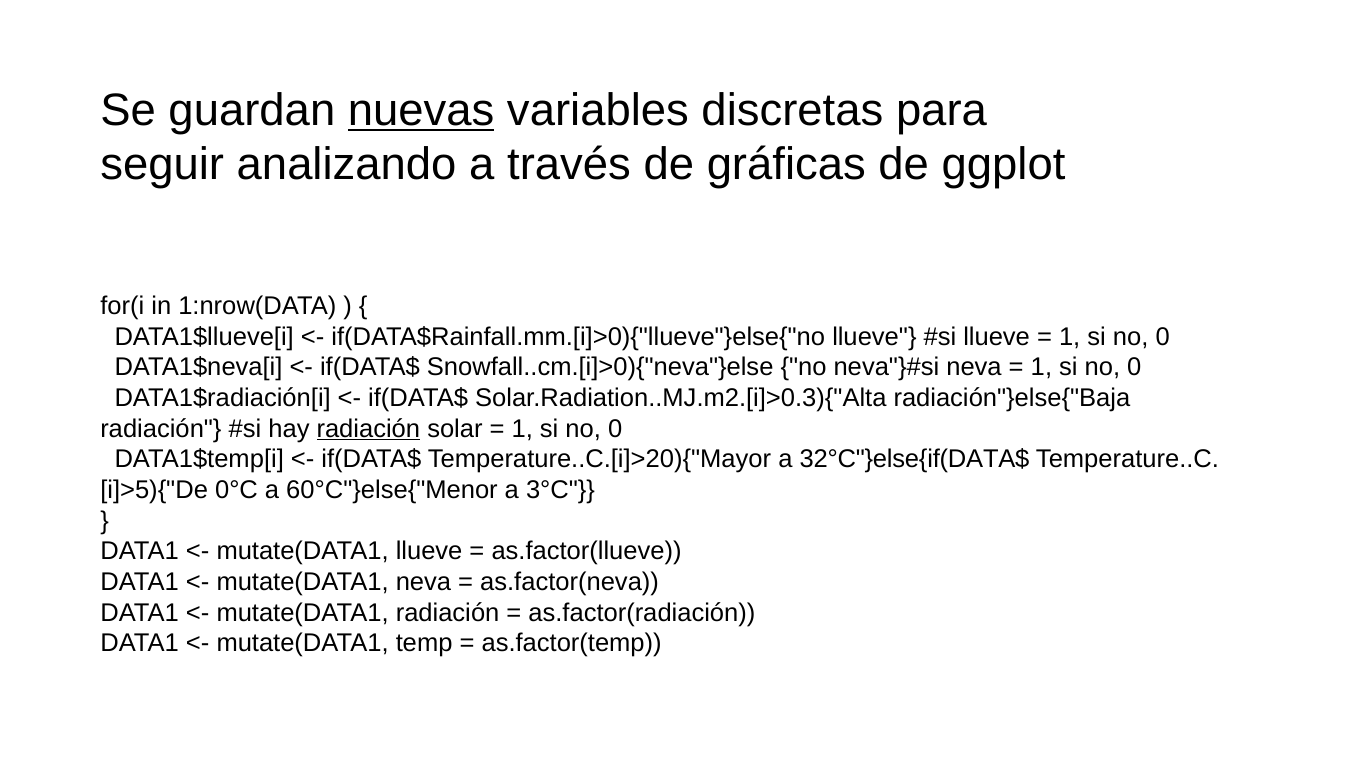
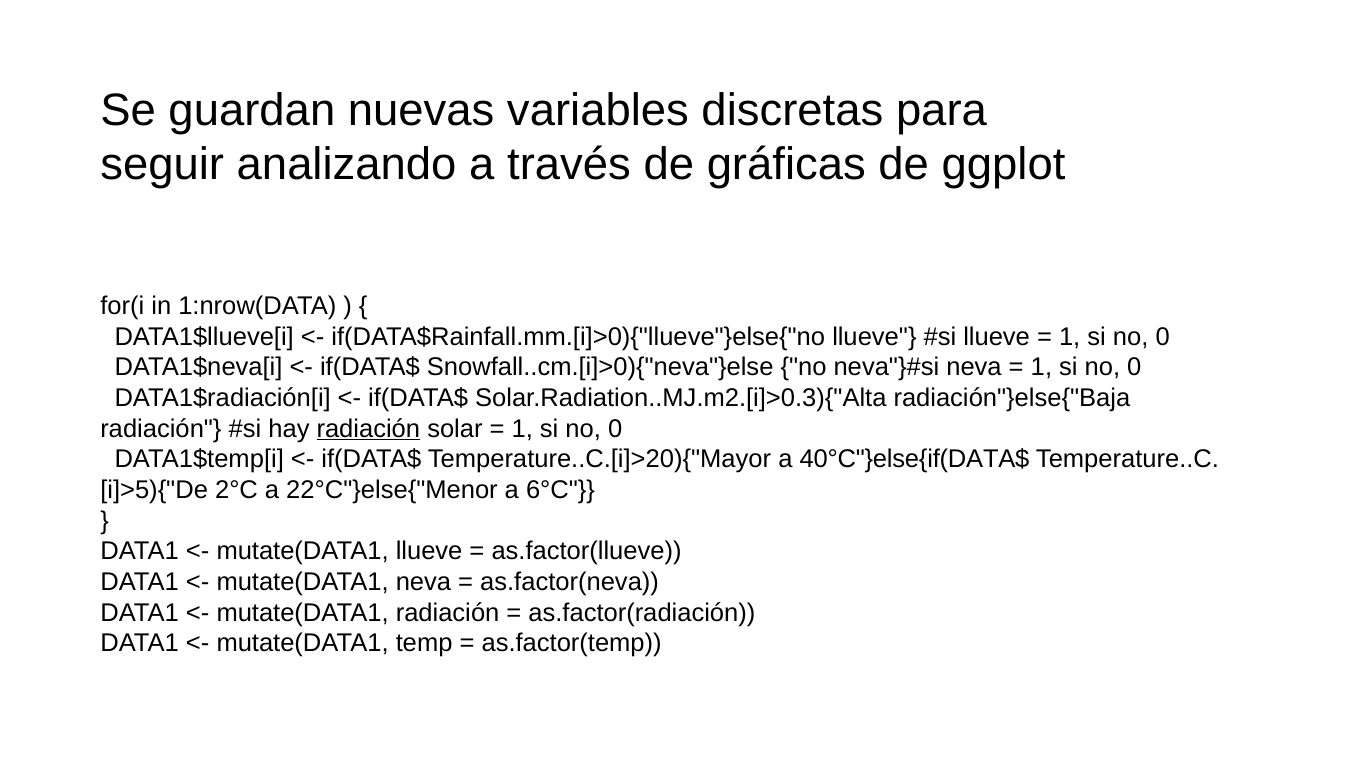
nuevas underline: present -> none (421, 110)
32°C"}else{if(DATA$: 32°C"}else{if(DATA$ -> 40°C"}else{if(DATA$ (914, 459)
0°C: 0°C -> 2°C (236, 490)
60°C"}else{"Menor: 60°C"}else{"Menor -> 22°C"}else{"Menor (392, 490)
3°C: 3°C -> 6°C (560, 490)
